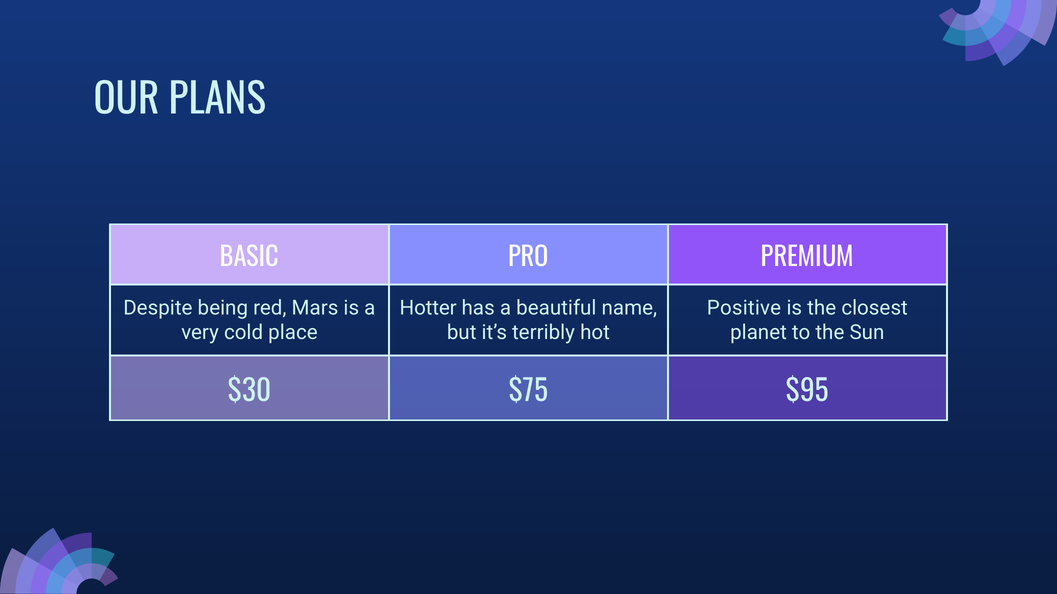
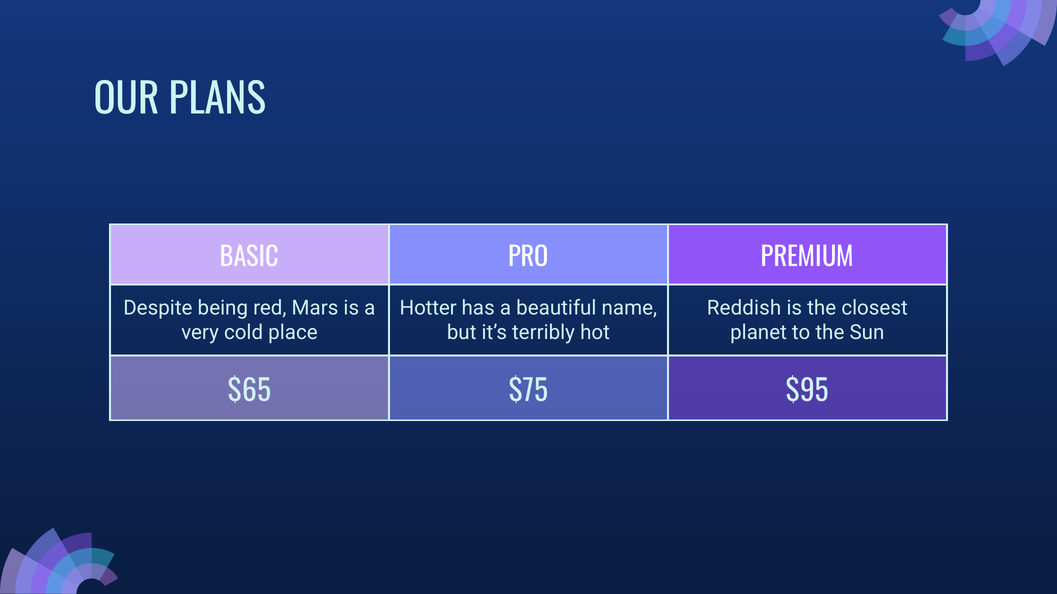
Positive: Positive -> Reddish (744, 308)
$30: $30 -> $65 (250, 392)
